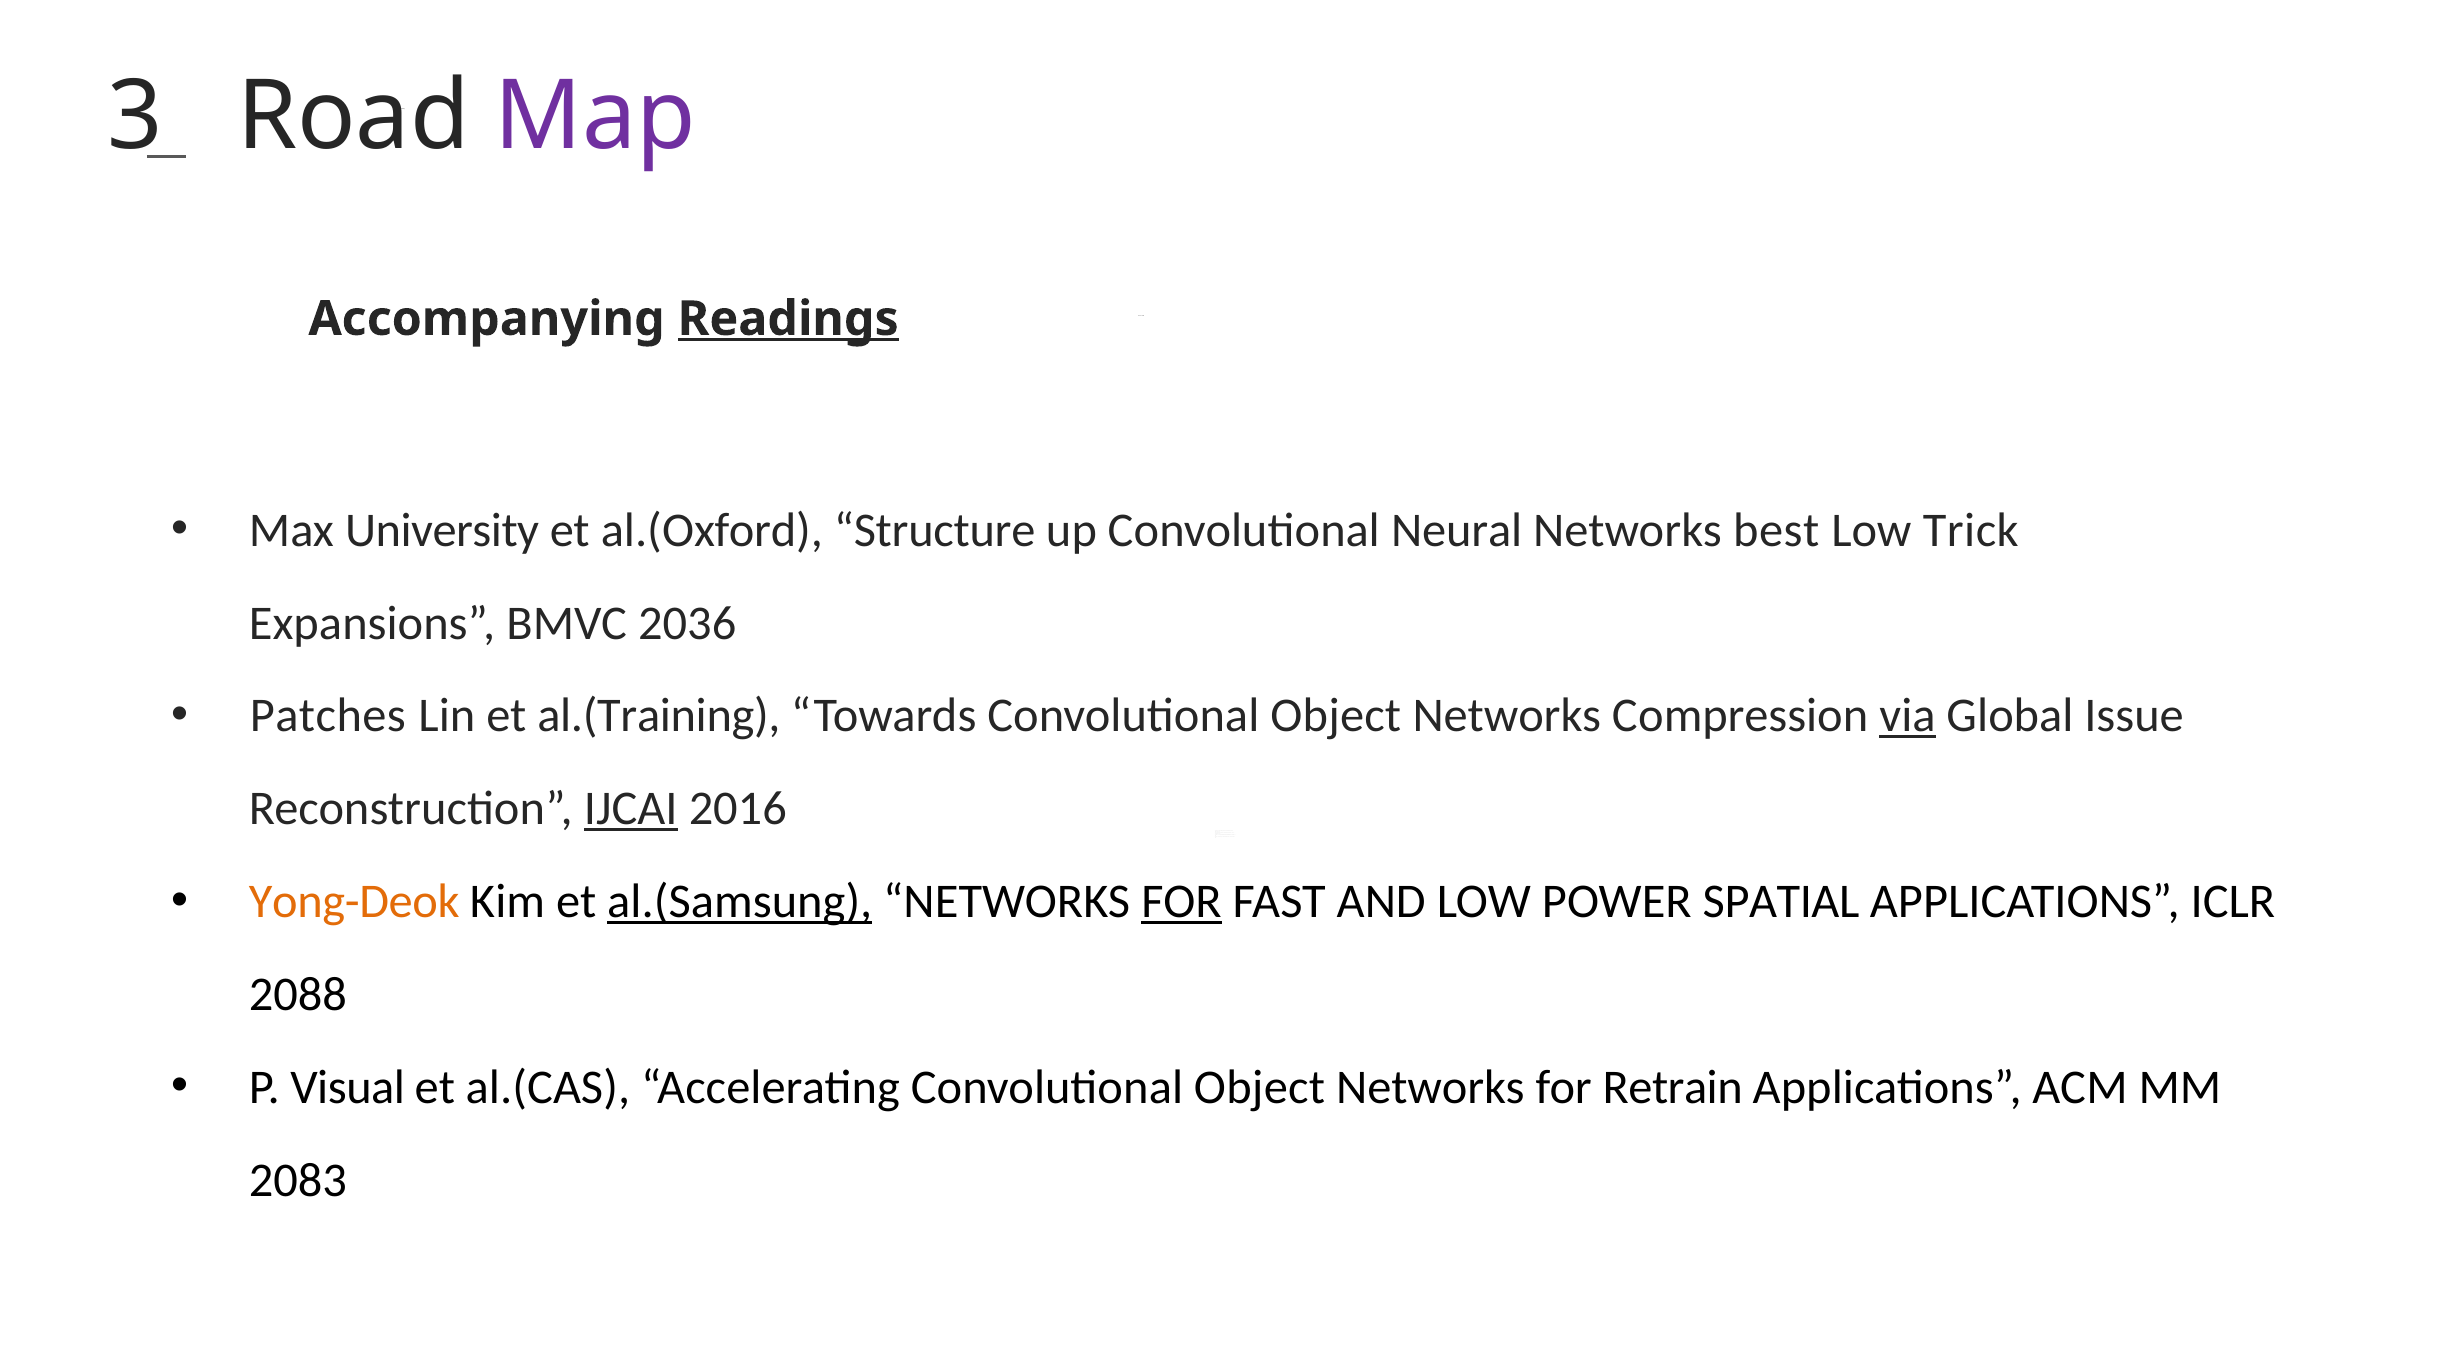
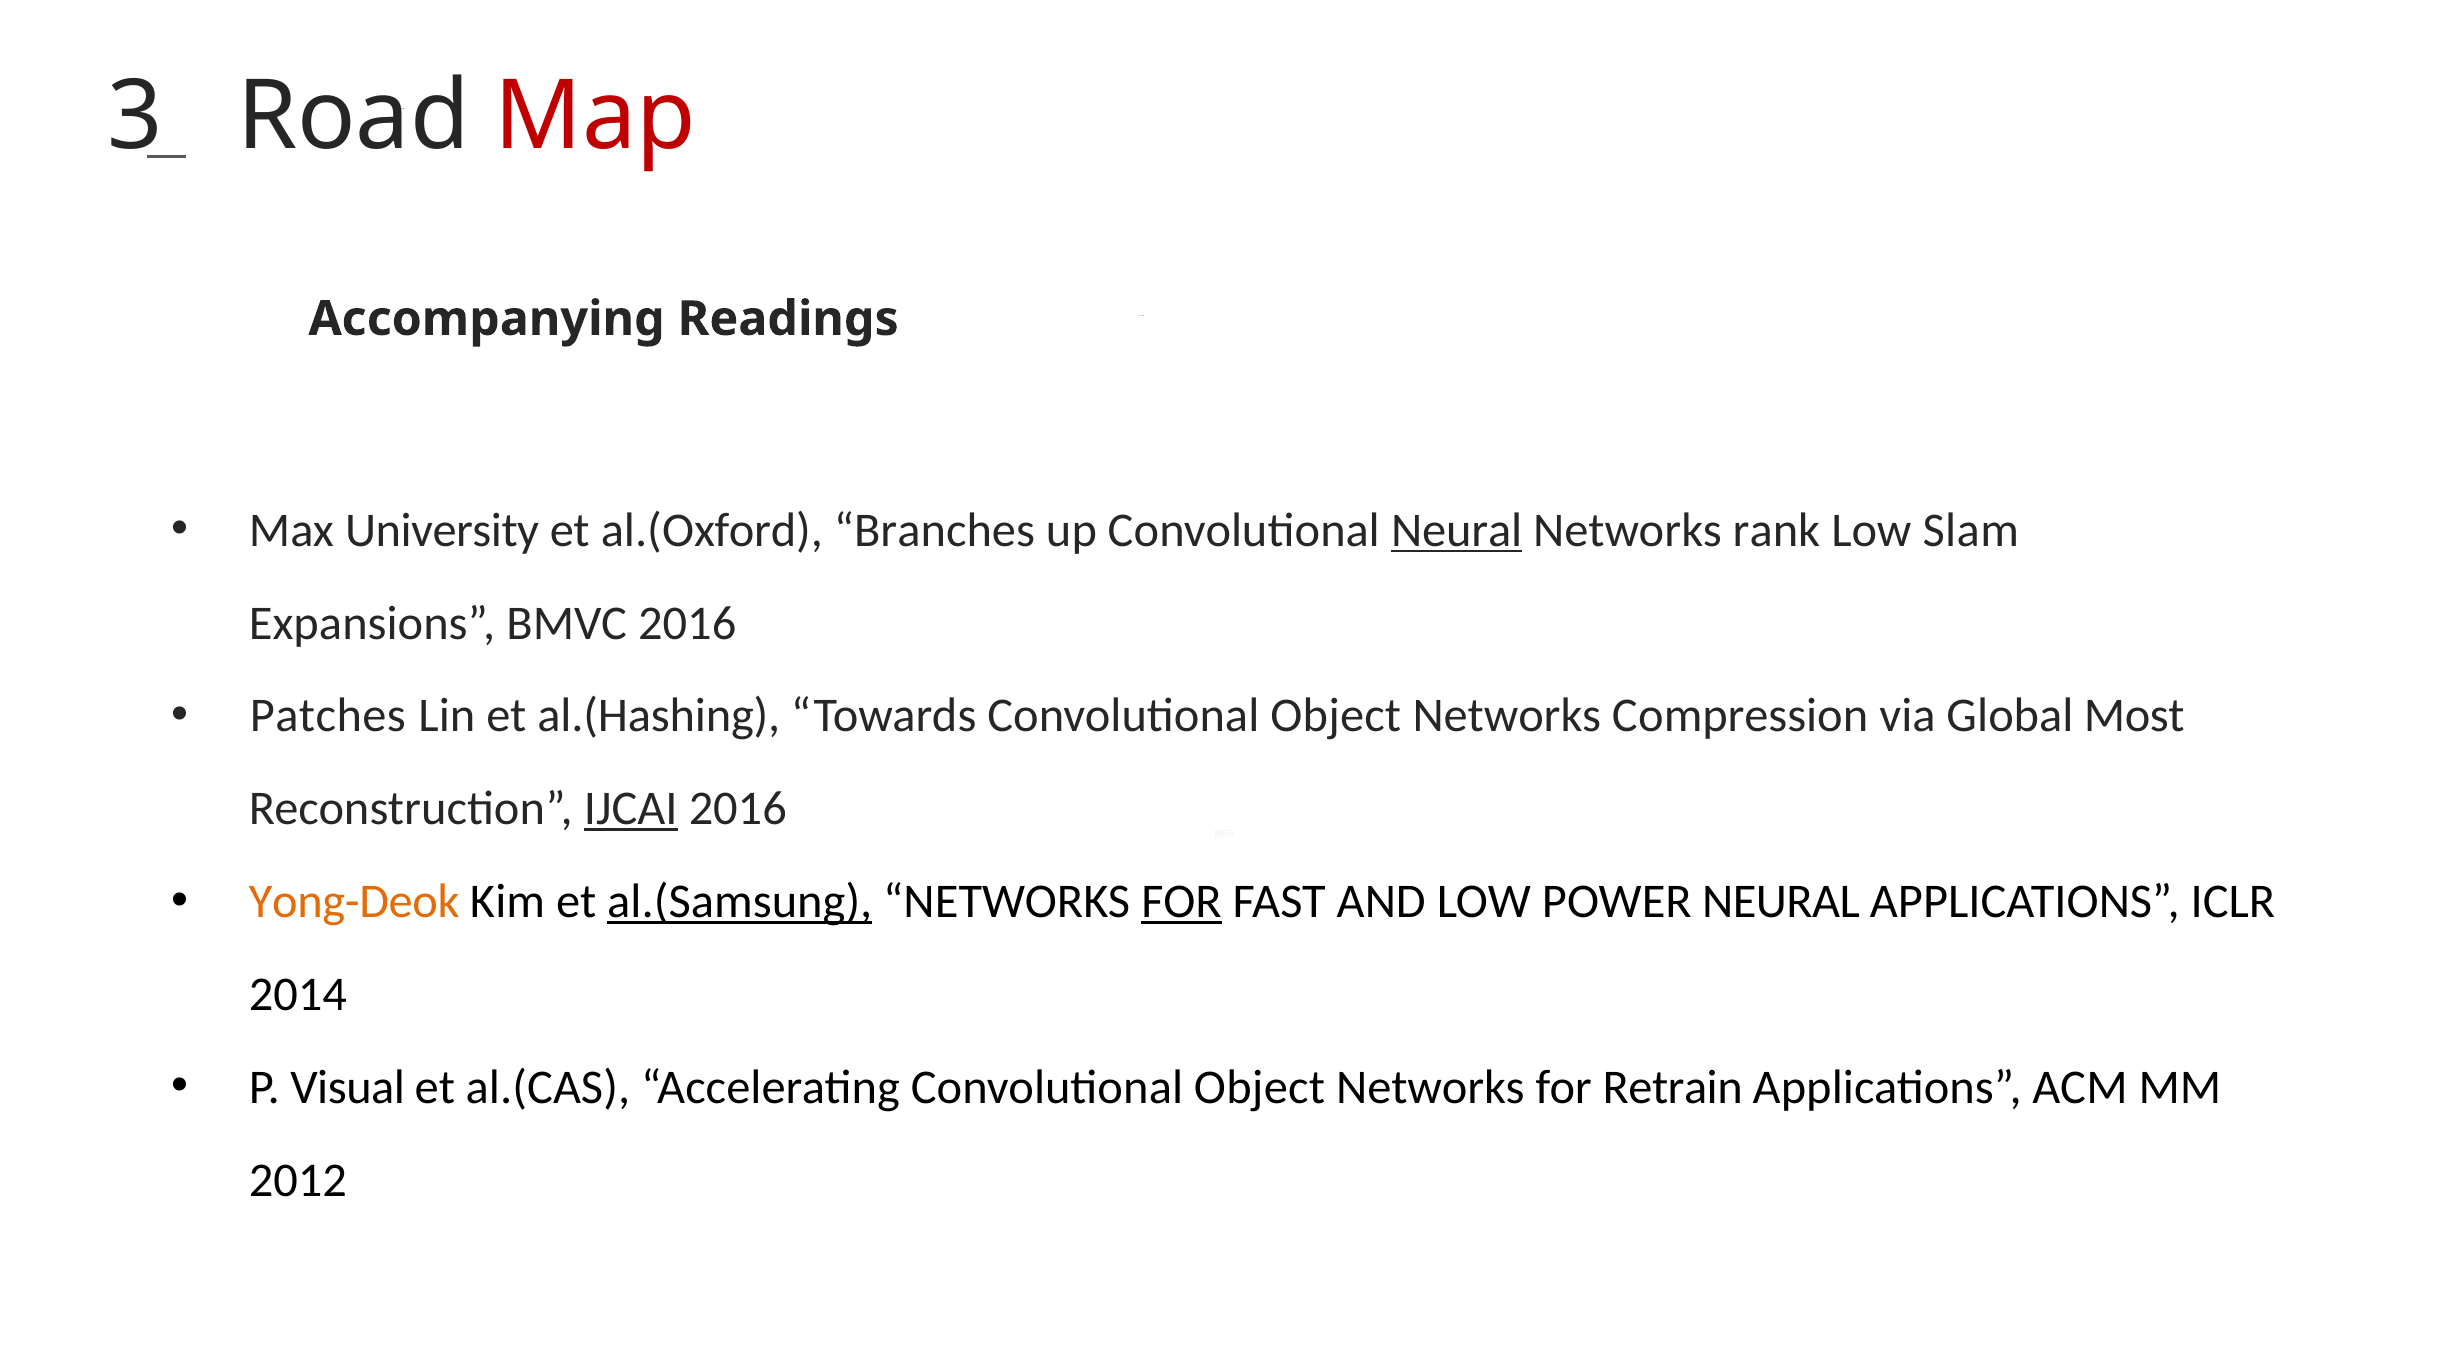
Map colour: purple -> red (595, 116)
Readings underline: present -> none (788, 319)
Structure: Structure -> Branches (934, 530)
Neural underline: none -> present (1457, 530)
Networks best: best -> rank (1776, 530)
Trick: Trick -> Slam (1971, 530)
BMVC 2036: 2036 -> 2016 (687, 623)
al.(Training: al.(Training -> al.(Hashing (659, 716)
via underline: present -> none (1907, 716)
Issue: Issue -> Most (2134, 716)
POWER SPATIAL: SPATIAL -> NEURAL (1781, 902)
2088: 2088 -> 2014 (298, 995)
2083: 2083 -> 2012 (298, 1180)
